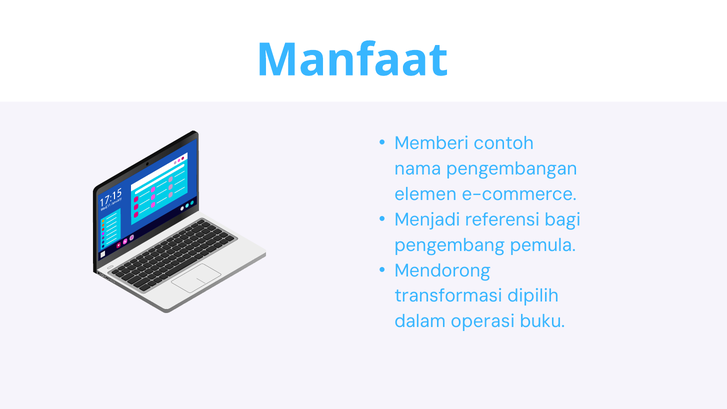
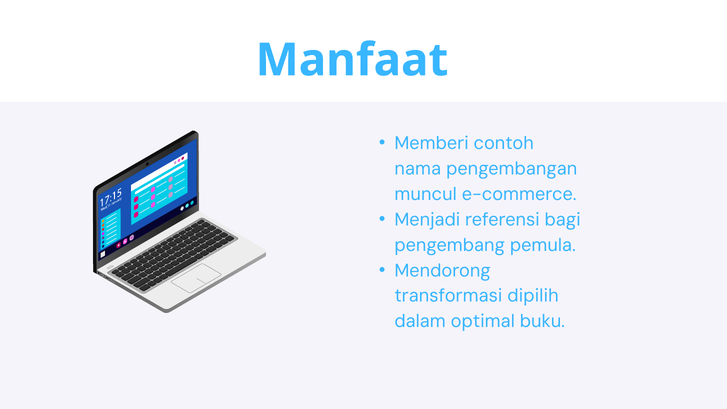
elemen: elemen -> muncul (426, 194)
operasi: operasi -> optimal (483, 321)
